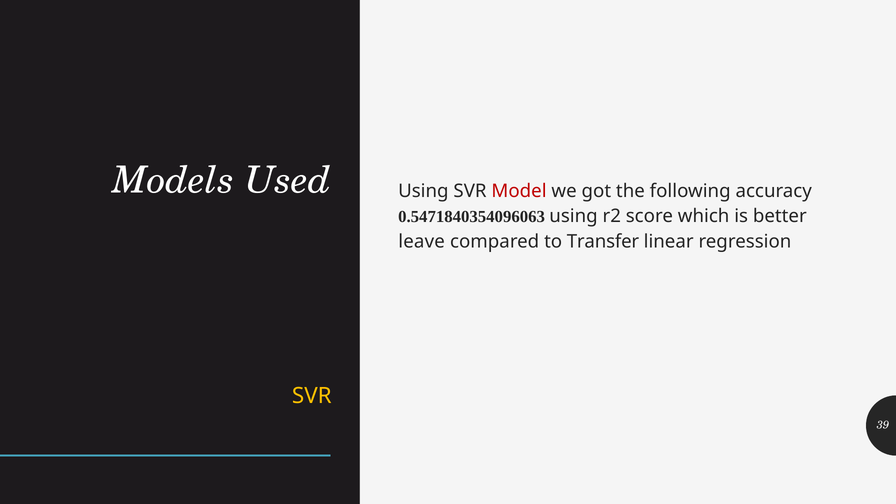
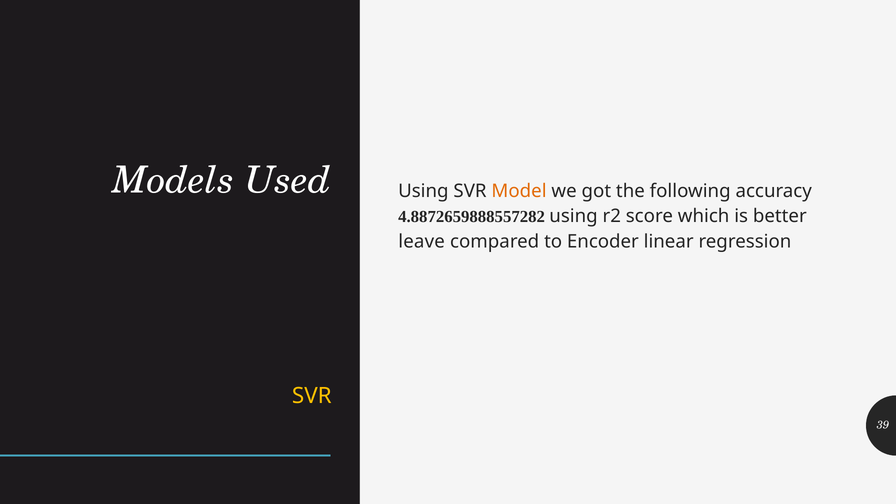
Model colour: red -> orange (519, 191)
0.5471840354096063: 0.5471840354096063 -> 4.8872659888557282 (472, 217)
Transfer: Transfer -> Encoder (603, 241)
